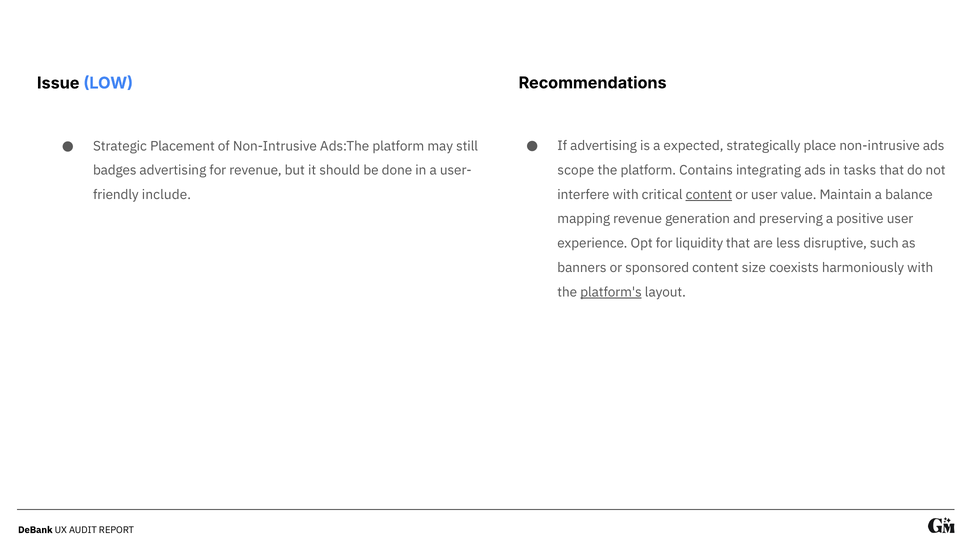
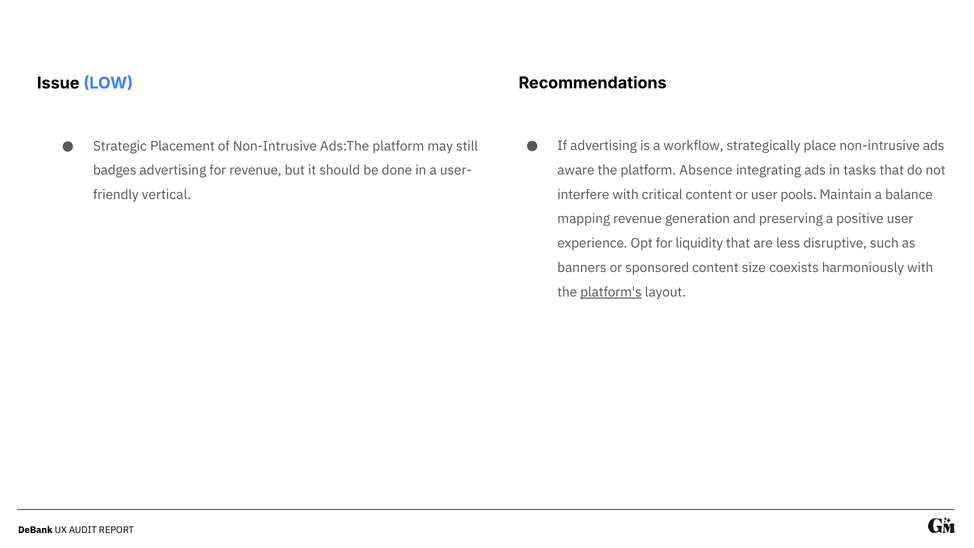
expected: expected -> workflow (693, 146)
scope: scope -> aware (576, 170)
Contains: Contains -> Absence (706, 170)
content underline: present -> none (709, 195)
value: value -> pools (799, 195)
include: include -> vertical (166, 195)
